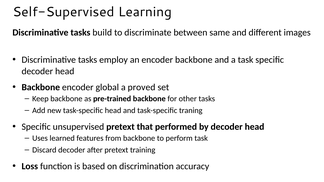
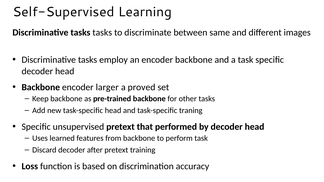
tasks build: build -> tasks (102, 33)
global: global -> larger (107, 87)
